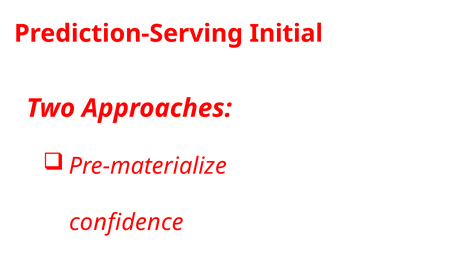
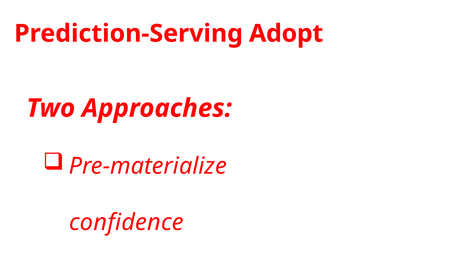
Initial: Initial -> Adopt (286, 34)
